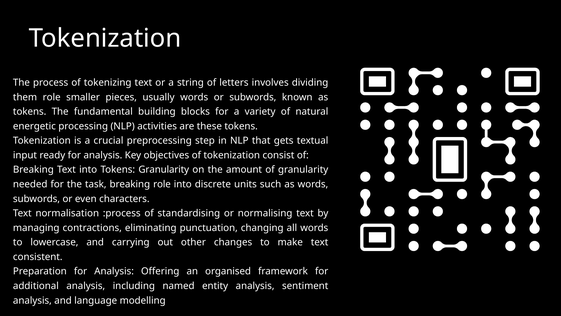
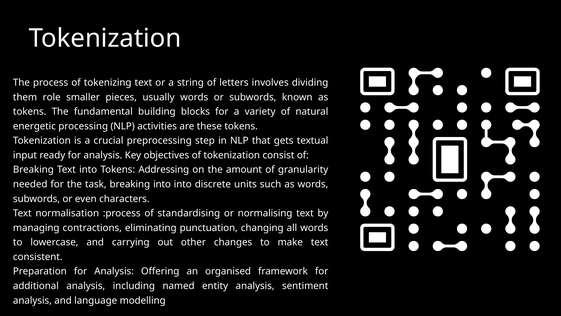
Tokens Granularity: Granularity -> Addressing (164, 170)
breaking role: role -> into (162, 184)
